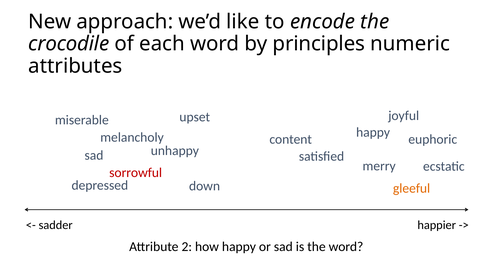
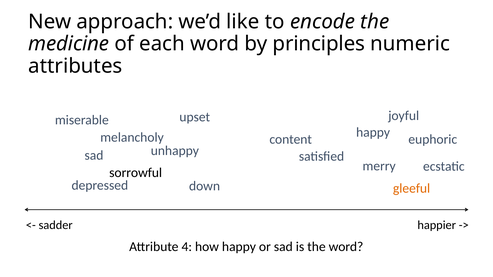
crocodile: crocodile -> medicine (69, 44)
sorrowful colour: red -> black (136, 173)
2: 2 -> 4 (187, 247)
